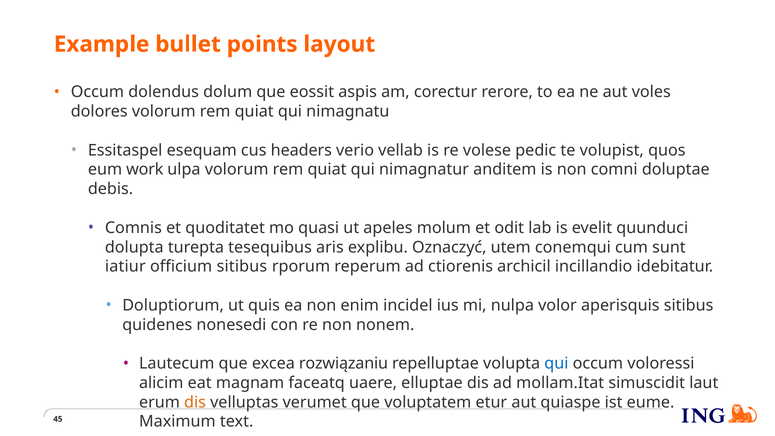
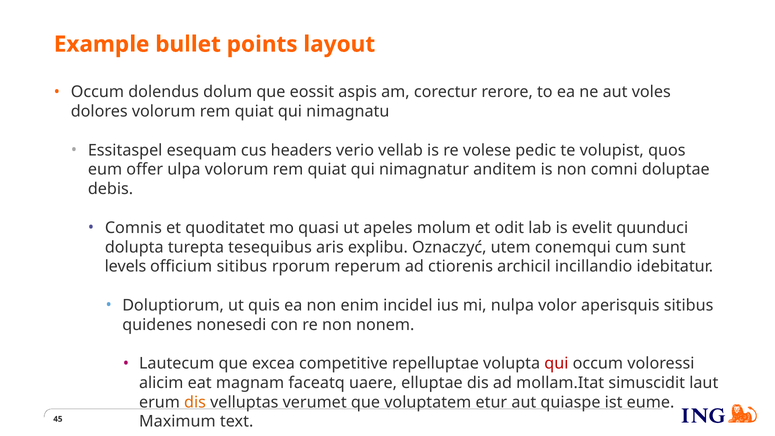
work: work -> offer (145, 170)
iatiur: iatiur -> levels (126, 267)
rozwiązaniu: rozwiązaniu -> competitive (343, 363)
qui colour: blue -> red (556, 363)
